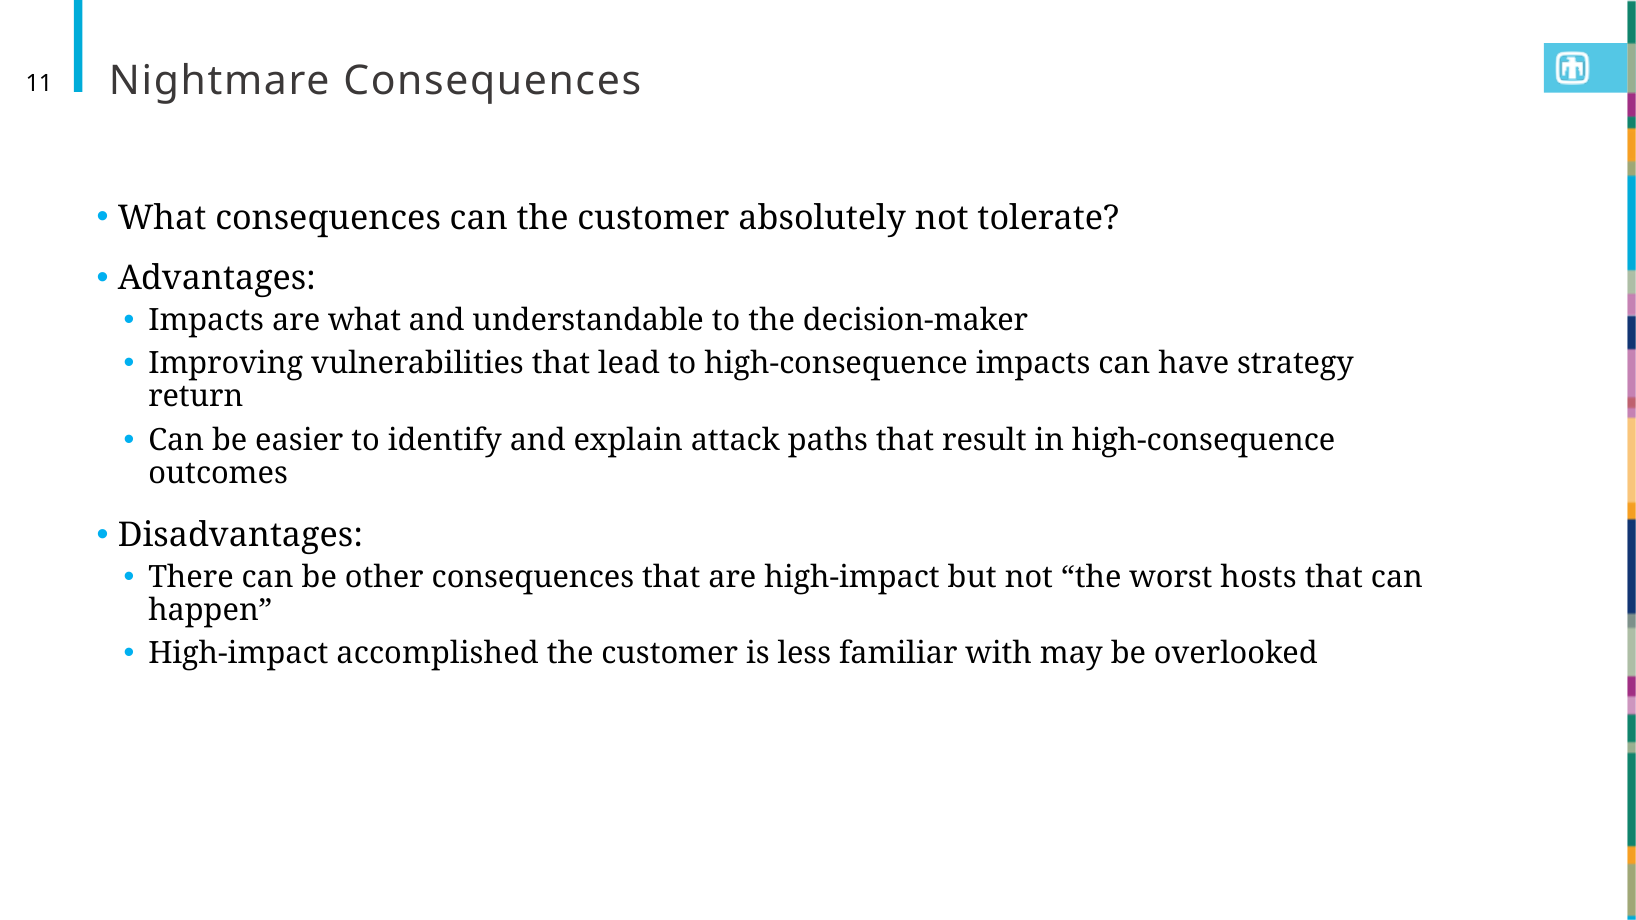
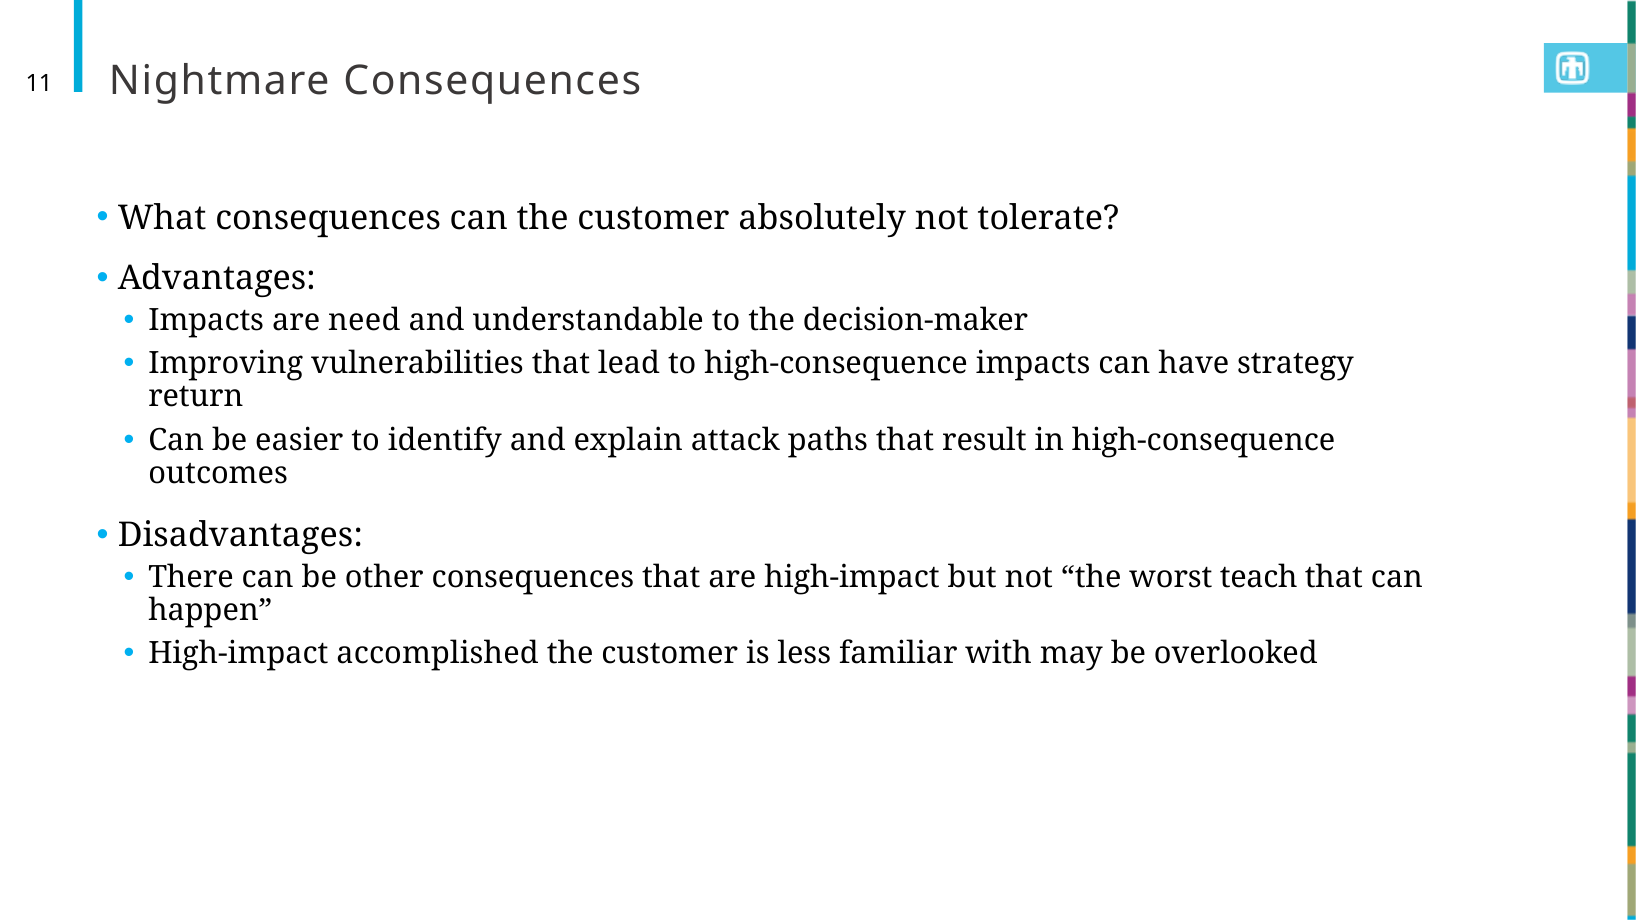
are what: what -> need (364, 320)
hosts: hosts -> teach (1259, 577)
